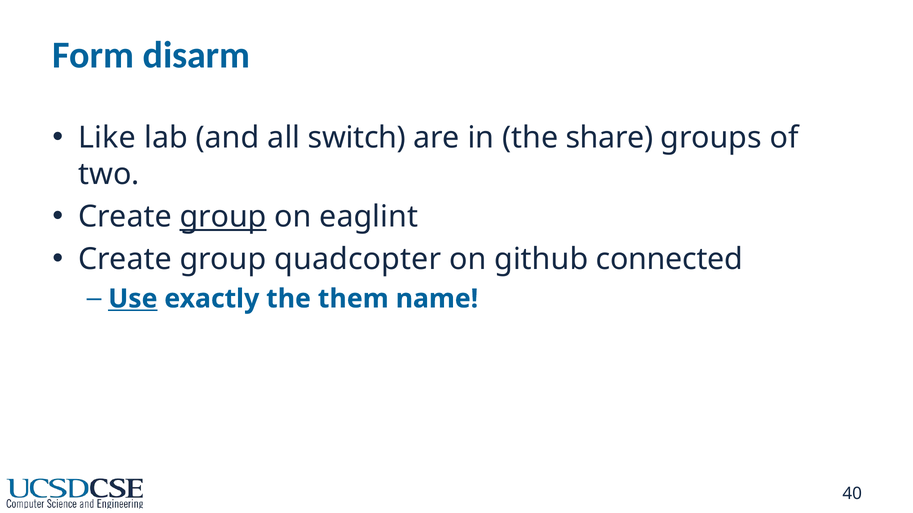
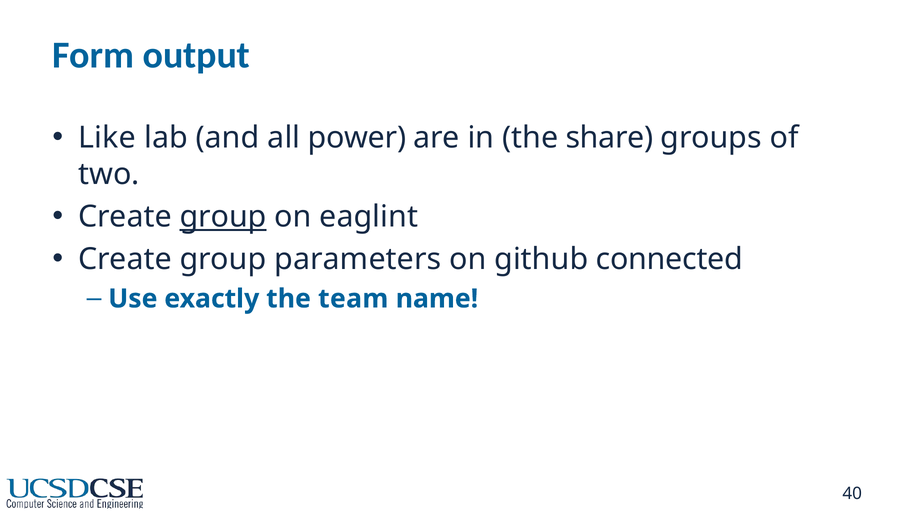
disarm: disarm -> output (196, 55)
switch: switch -> power (357, 138)
quadcopter: quadcopter -> parameters (358, 260)
Use underline: present -> none (133, 299)
them: them -> team (353, 299)
